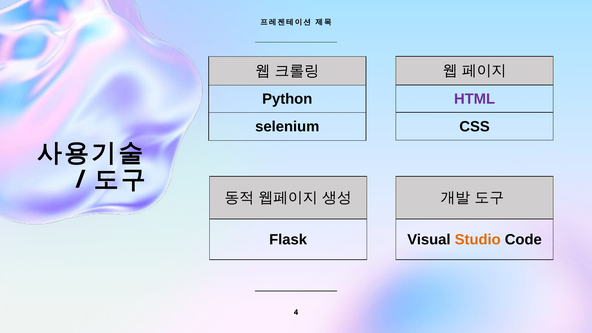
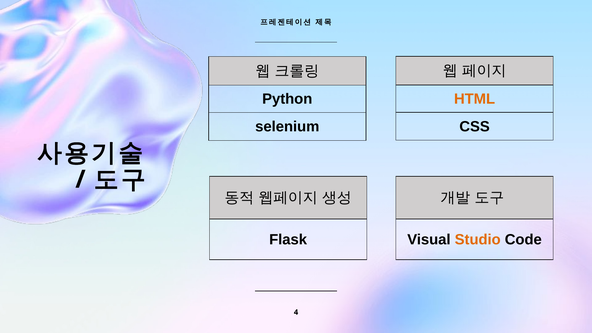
HTML colour: purple -> orange (475, 99)
